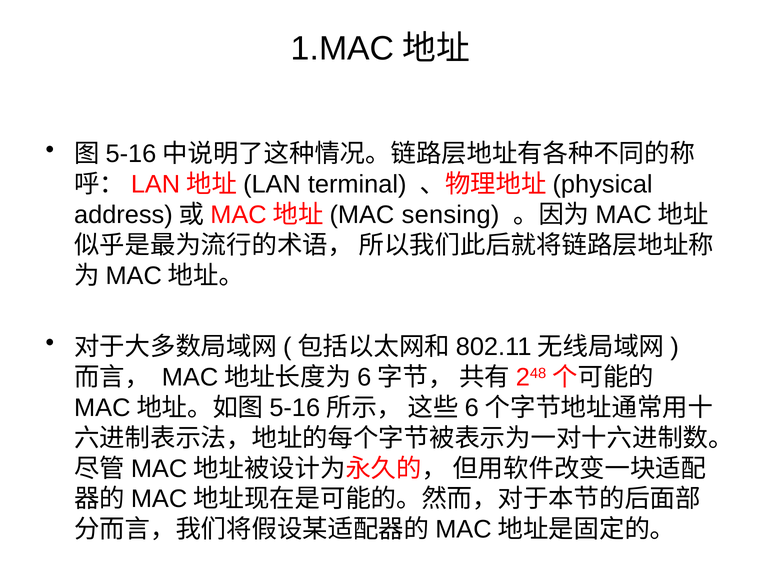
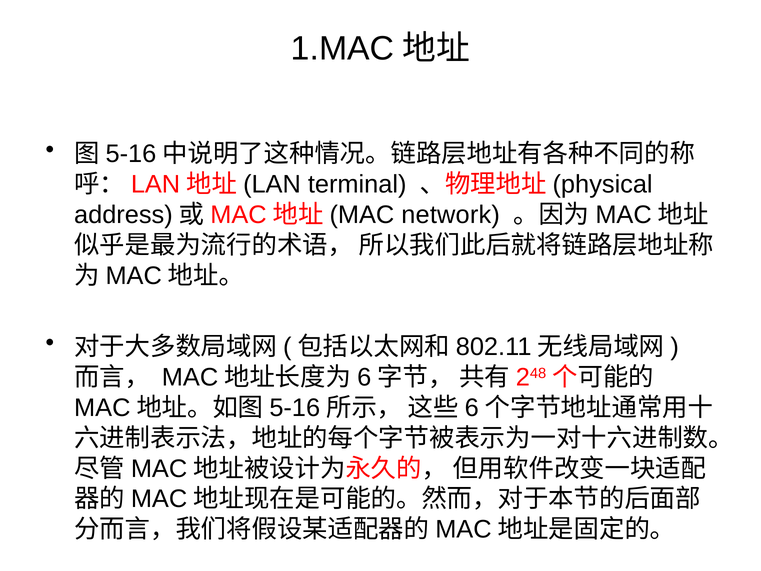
sensing: sensing -> network (451, 215)
